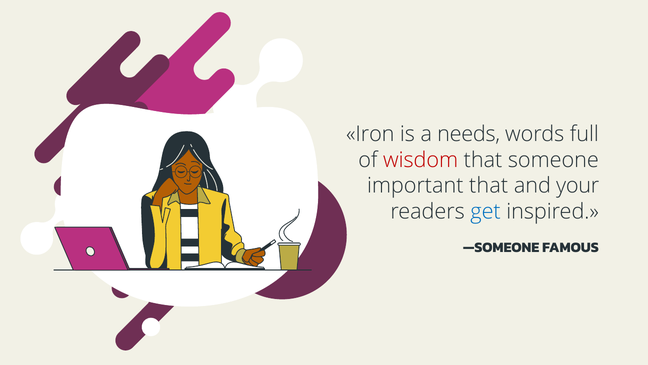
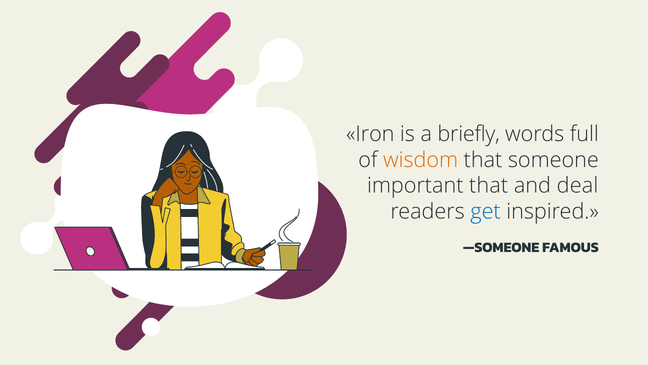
needs: needs -> briefly (469, 134)
wisdom colour: red -> orange (421, 160)
your: your -> deal (578, 186)
